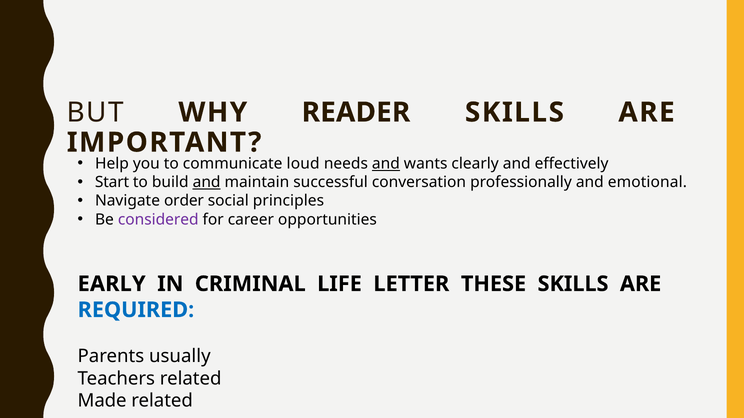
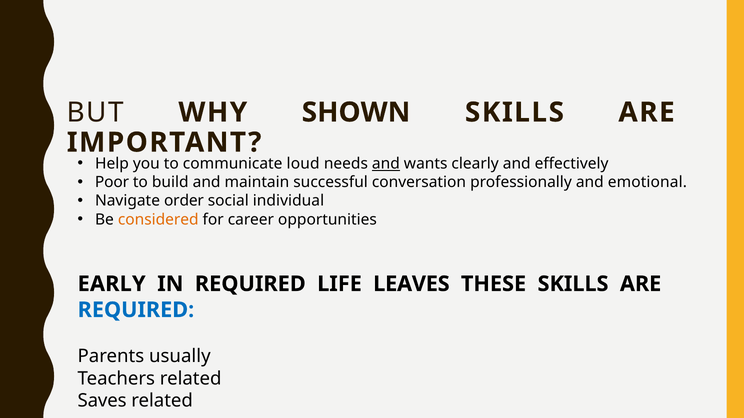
READER: READER -> SHOWN (356, 112)
Start: Start -> Poor (112, 182)
and underline: present -> none (207, 182)
principles: principles -> individual (288, 201)
considered colour: purple -> orange (158, 220)
IN CRIMINAL: CRIMINAL -> REQUIRED (250, 284)
LETTER: LETTER -> LEAVES (411, 284)
Made: Made -> Saves (102, 401)
